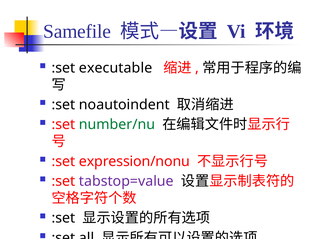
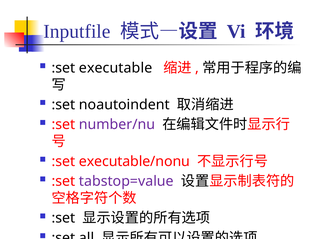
Samefile: Samefile -> Inputfile (77, 31)
number/nu colour: green -> purple (117, 125)
expression/nonu: expression/nonu -> executable/nonu (134, 162)
